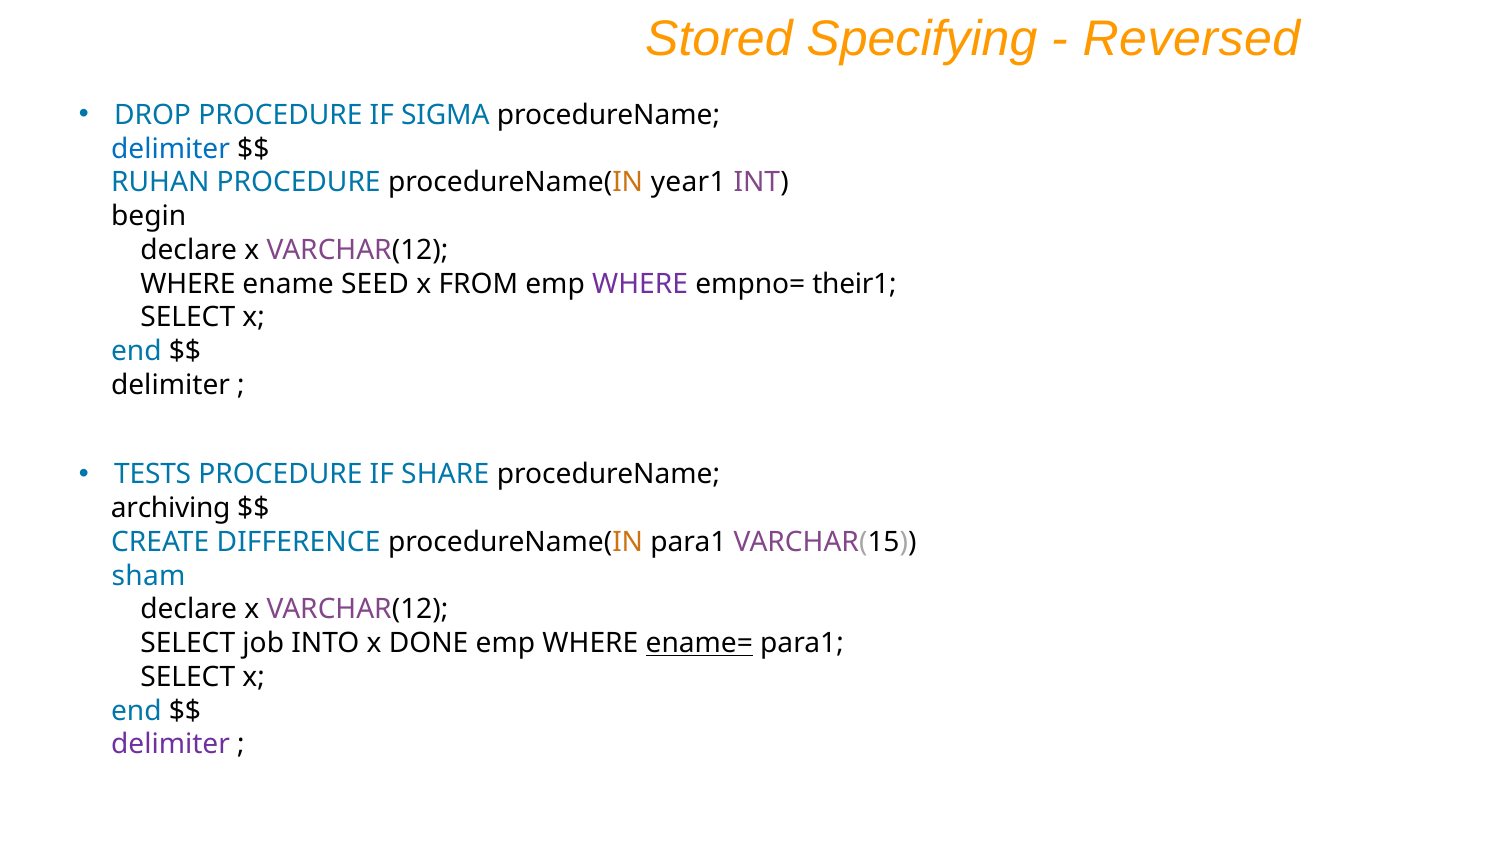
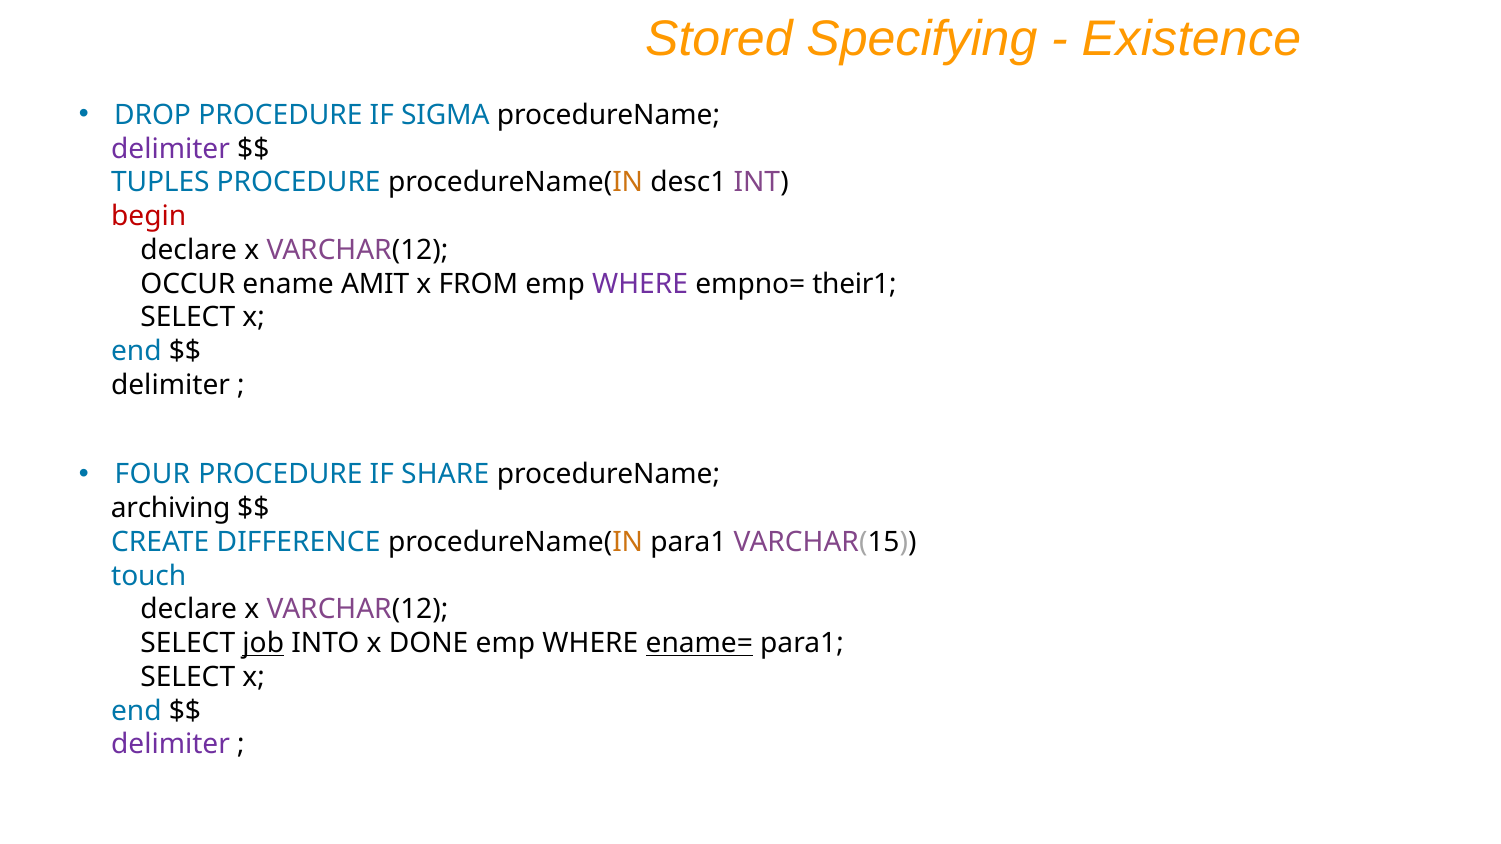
Reversed: Reversed -> Existence (1192, 39)
delimiter colour: blue -> purple (171, 149)
RUHAN: RUHAN -> TUPLES (160, 183)
year1: year1 -> desc1 (688, 183)
begin colour: black -> red (149, 216)
WHERE: WHERE -> OCCUR (188, 284)
SEED: SEED -> AMIT (375, 284)
TESTS: TESTS -> FOUR (152, 475)
sham: sham -> touch (149, 576)
job underline: none -> present (263, 644)
